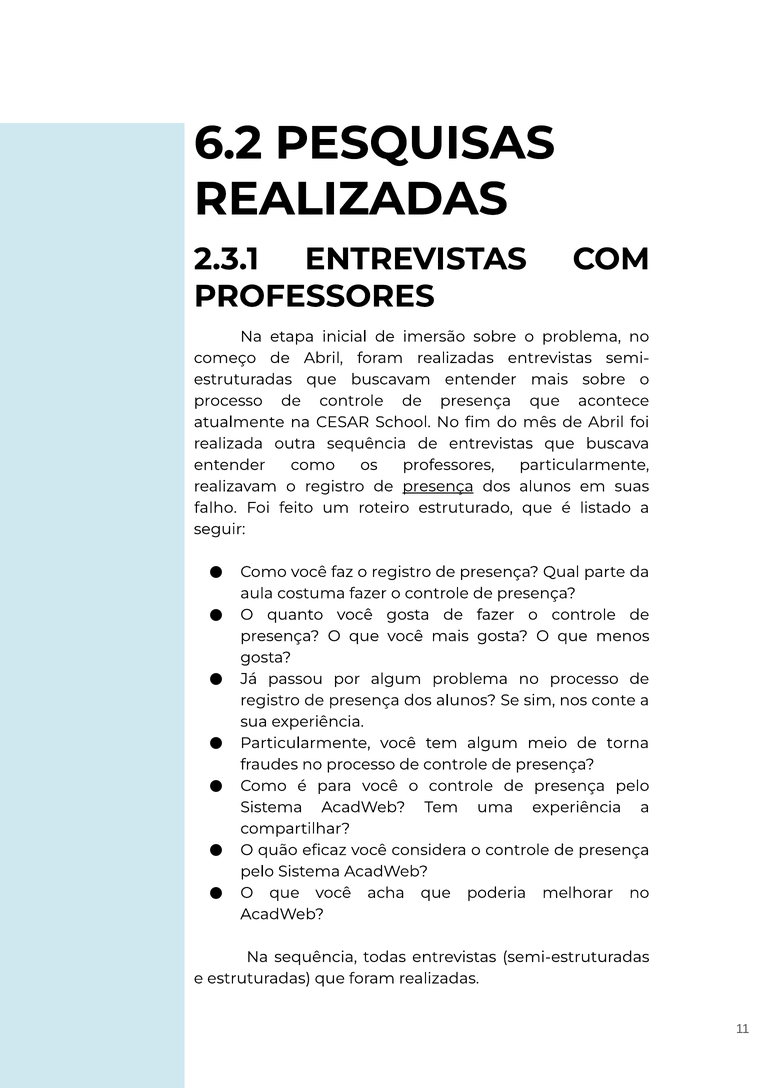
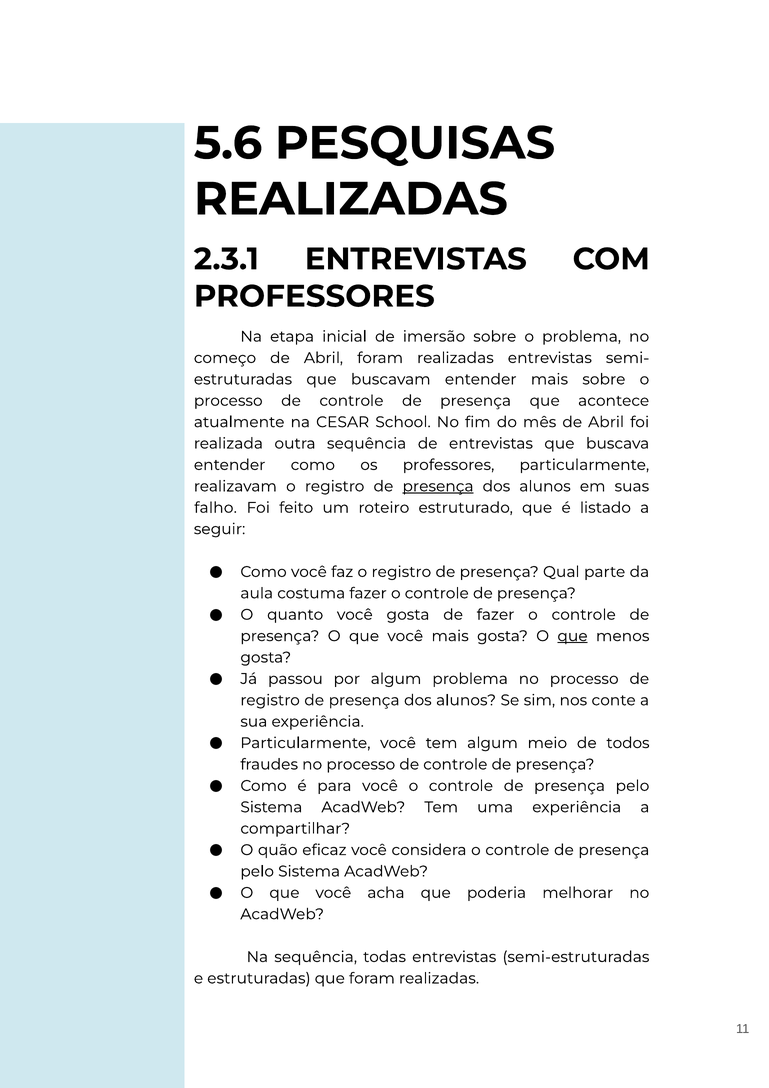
6.2: 6.2 -> 5.6 (228, 143)
que underline: none -> present (573, 636)
torna: torna -> todos (628, 743)
